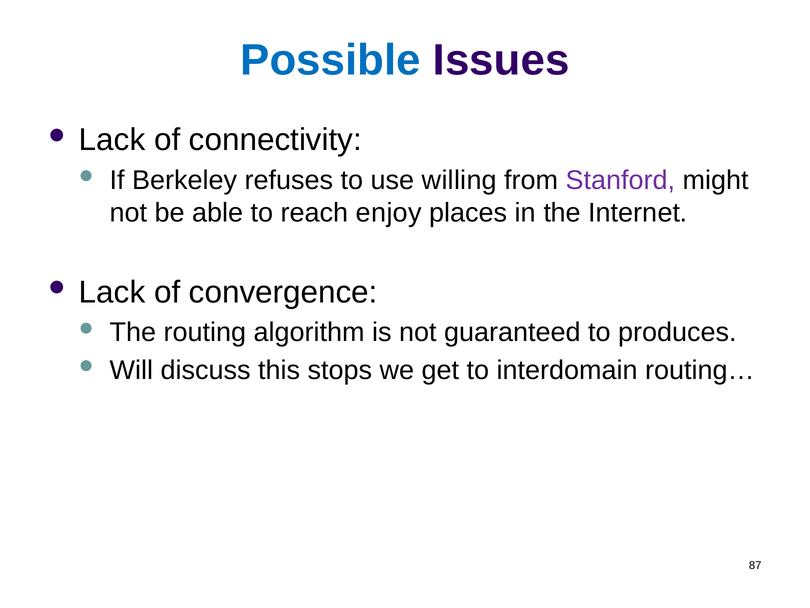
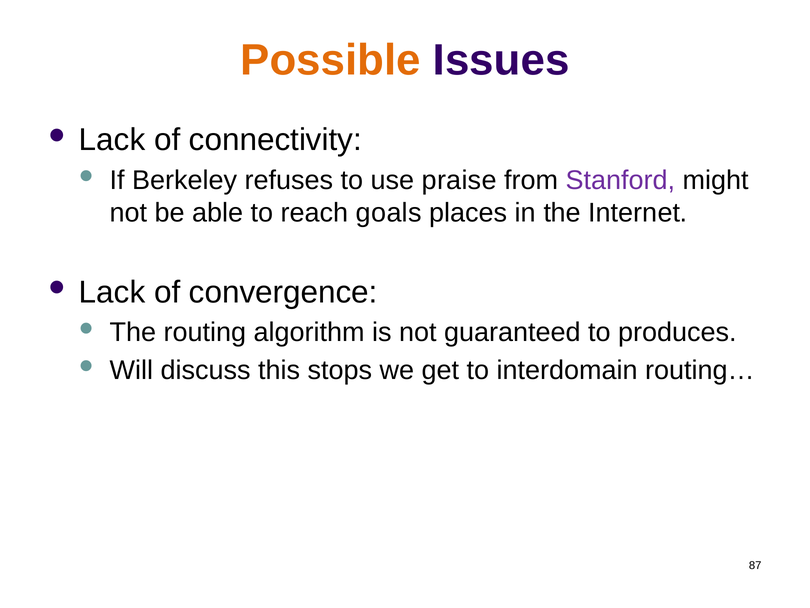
Possible colour: blue -> orange (331, 60)
willing: willing -> praise (459, 180)
enjoy: enjoy -> goals (389, 212)
